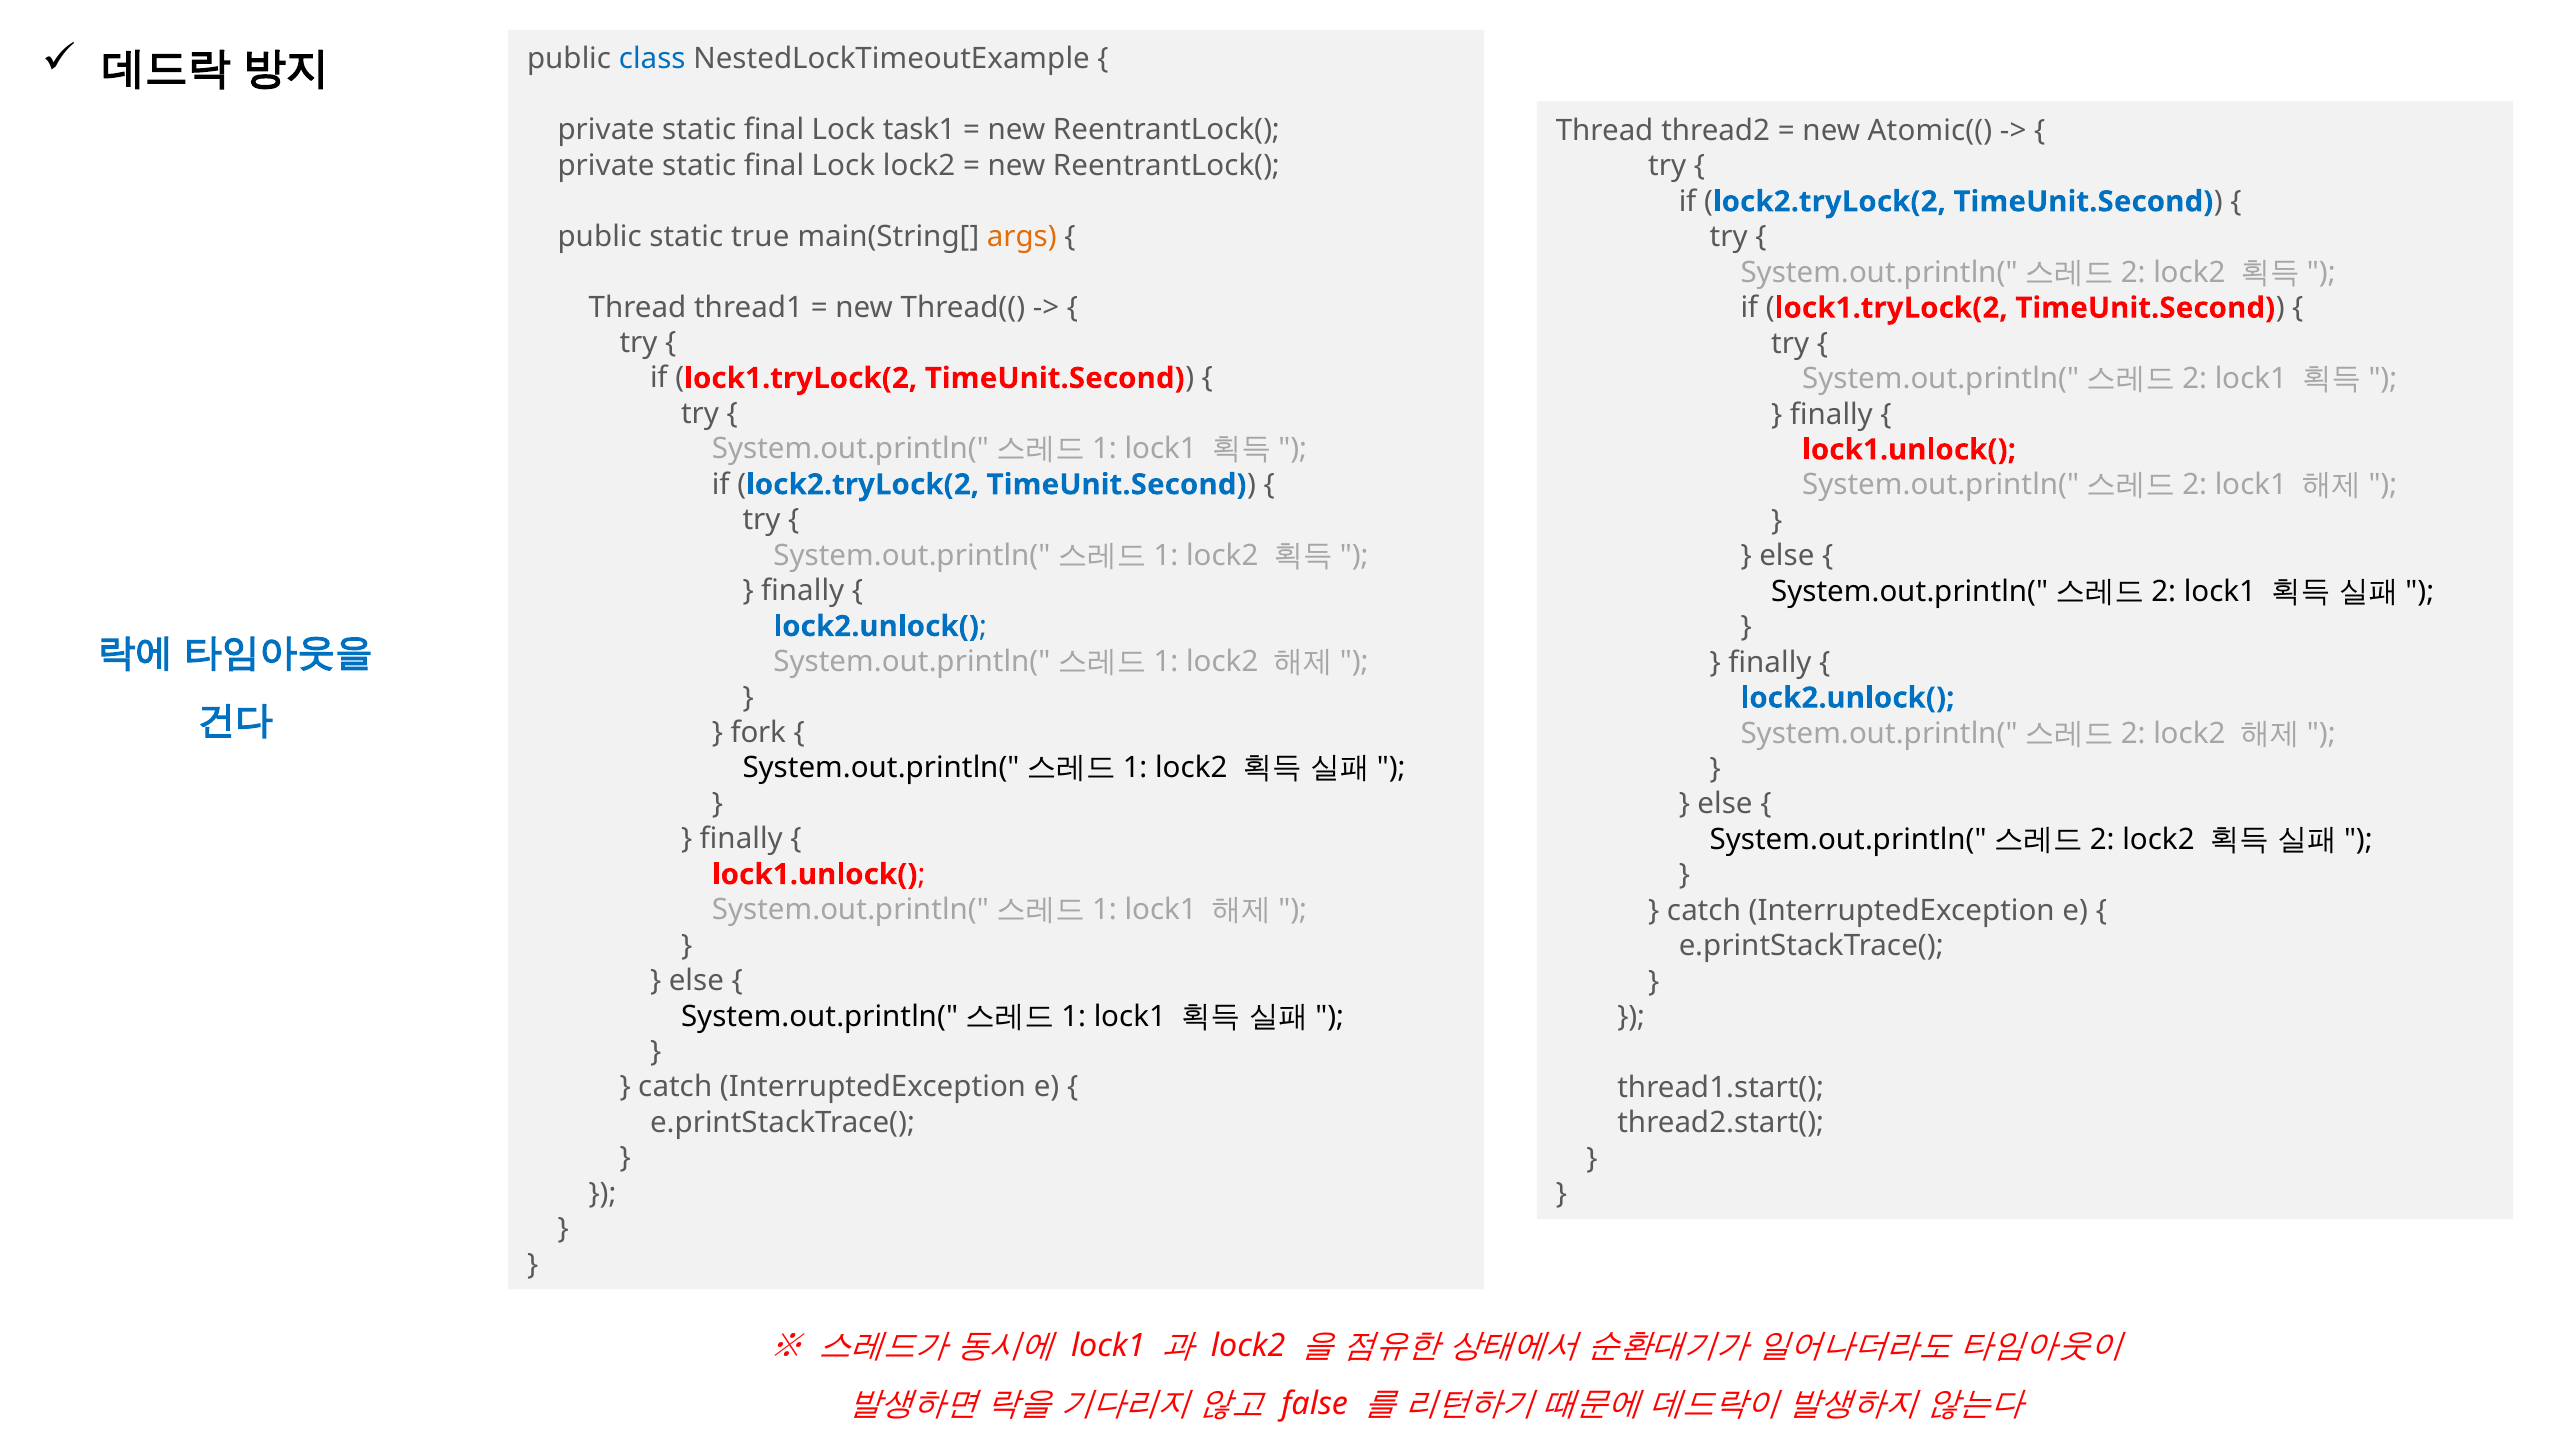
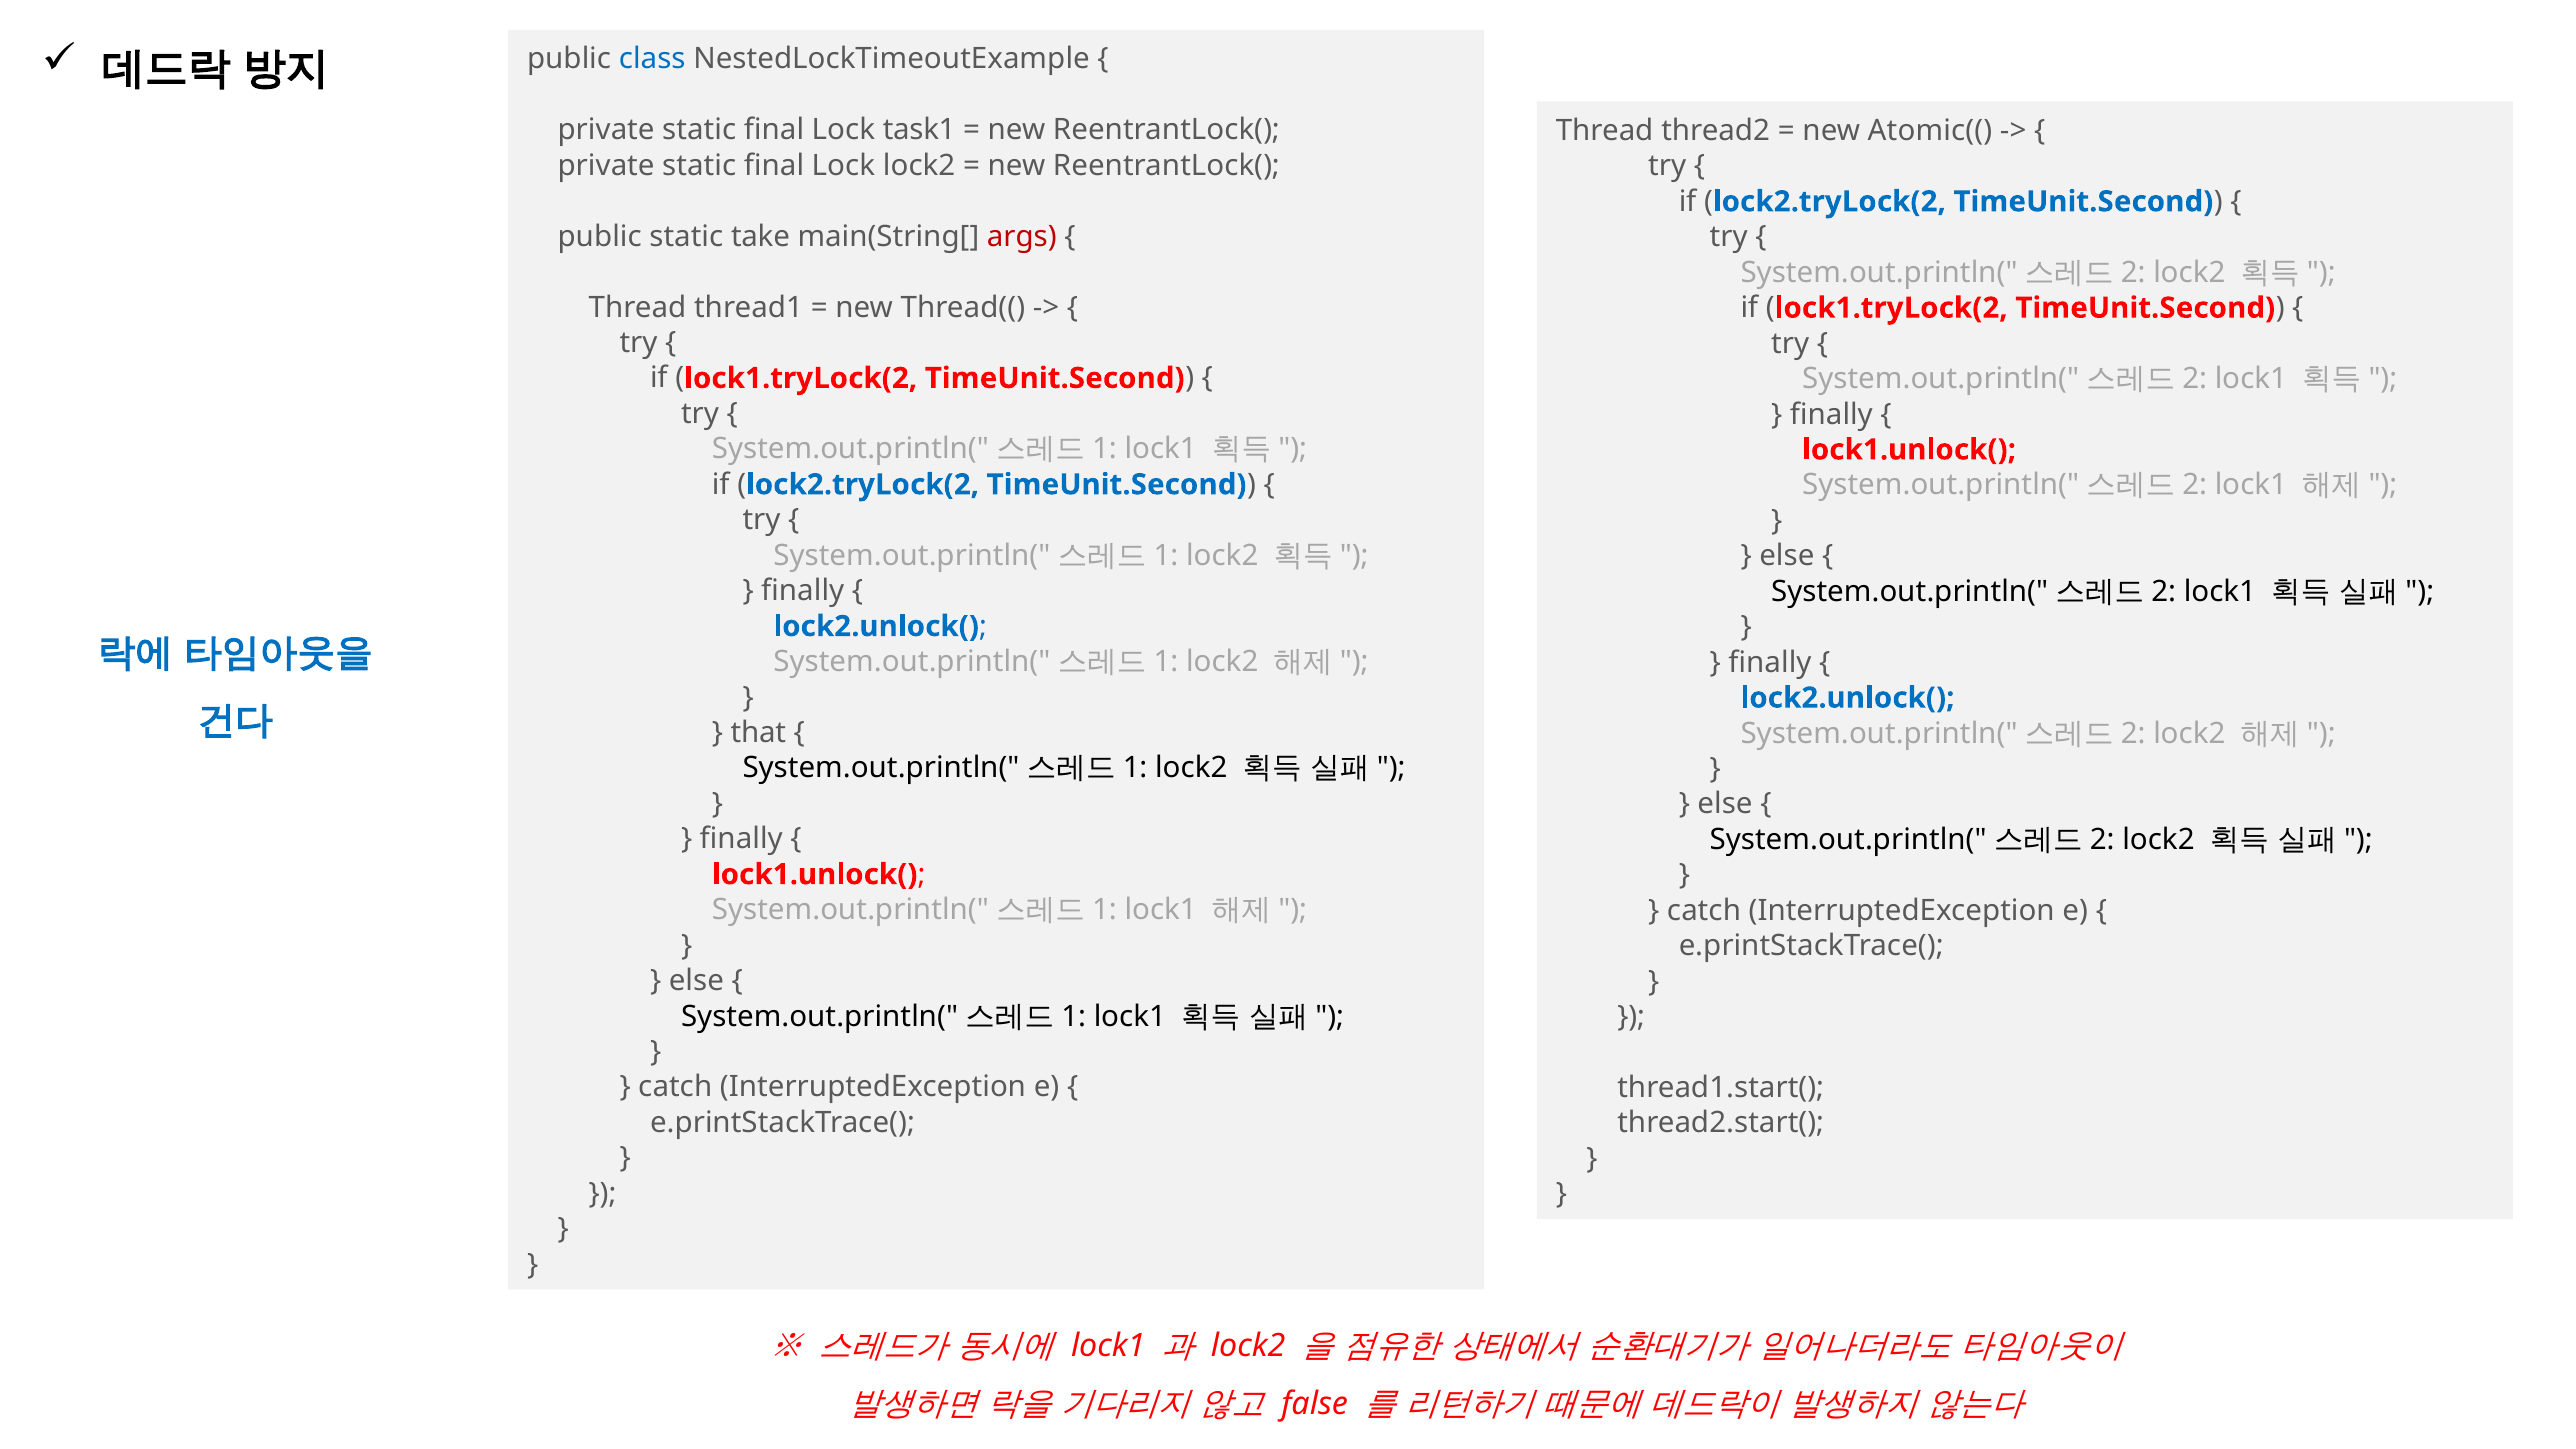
true: true -> take (760, 236)
args colour: orange -> red (1022, 236)
fork: fork -> that (758, 733)
